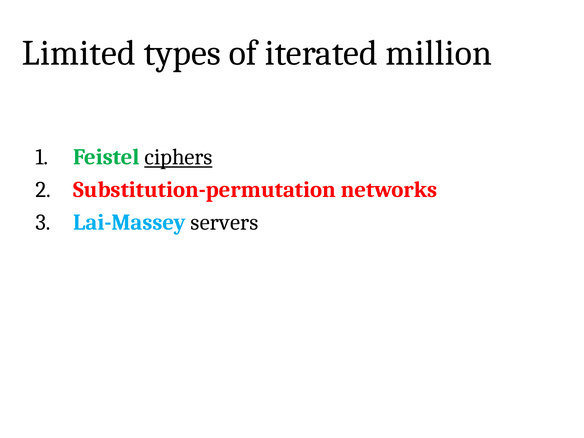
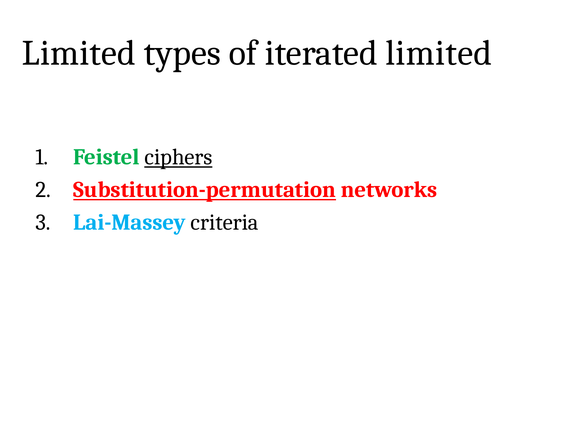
iterated million: million -> limited (439, 53)
Substitution-permutation underline: none -> present (205, 190)
servers: servers -> criteria (225, 222)
